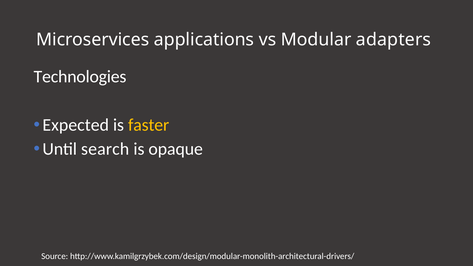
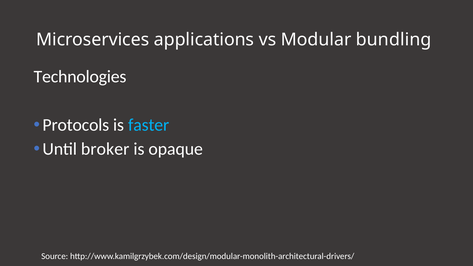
adapters: adapters -> bundling (394, 40)
Expected: Expected -> Protocols (76, 125)
faster colour: yellow -> light blue (149, 125)
search: search -> broker (105, 149)
